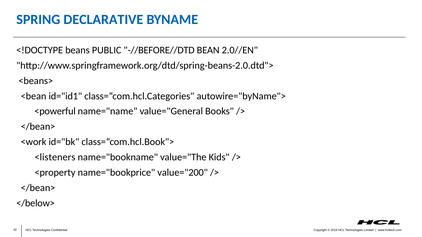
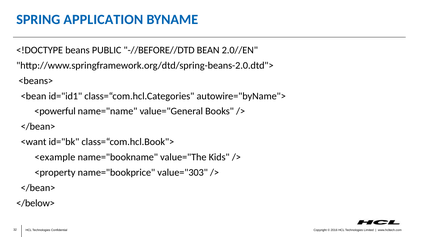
DECLARATIVE: DECLARATIVE -> APPLICATION (103, 20)
<work: <work -> <want (34, 142)
<listeners: <listeners -> <example (55, 157)
value="200: value="200 -> value="303 (183, 173)
